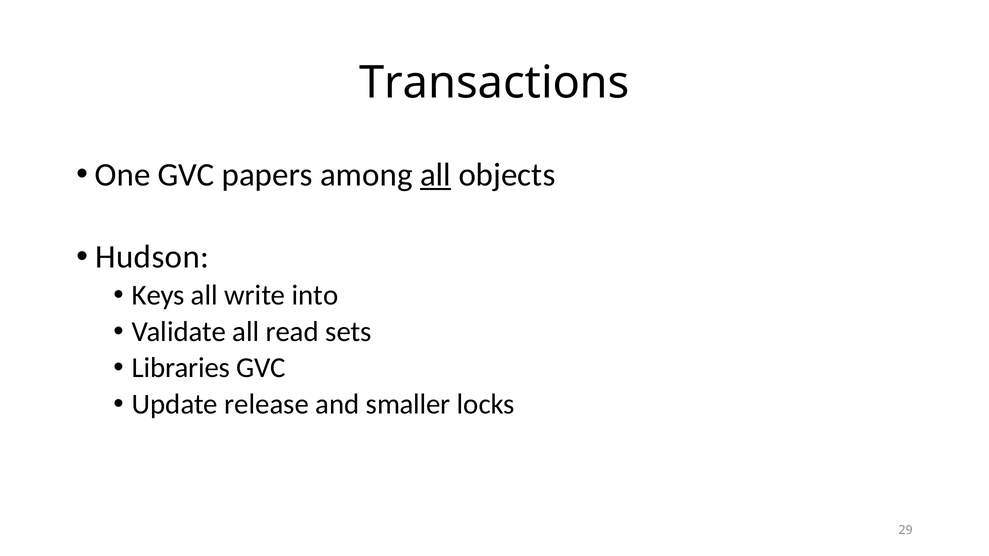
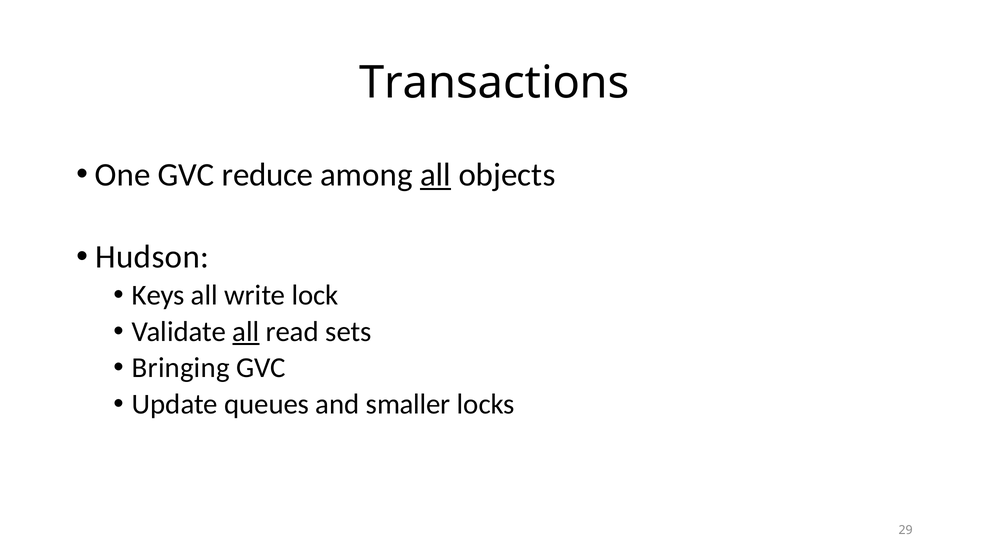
papers: papers -> reduce (268, 175)
into: into -> lock (315, 296)
all underline: none -> present (246, 332)
Libraries: Libraries -> Bringing (181, 368)
release: release -> queues (267, 404)
